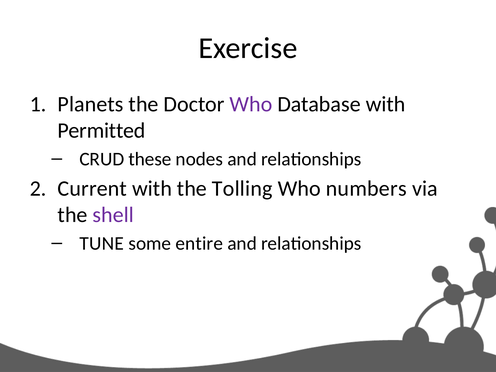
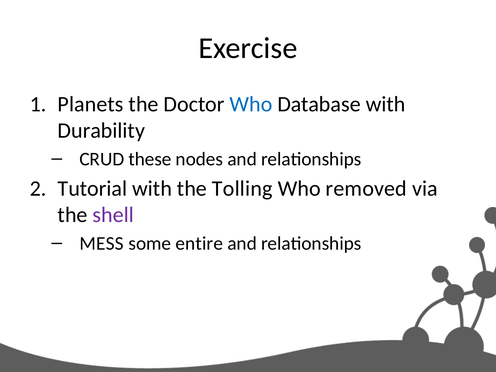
Who colour: purple -> blue (251, 104)
Permitted: Permitted -> Durability (101, 131)
Current: Current -> Tutorial (92, 188)
numbers: numbers -> removed (366, 188)
TUNE: TUNE -> MESS (102, 243)
